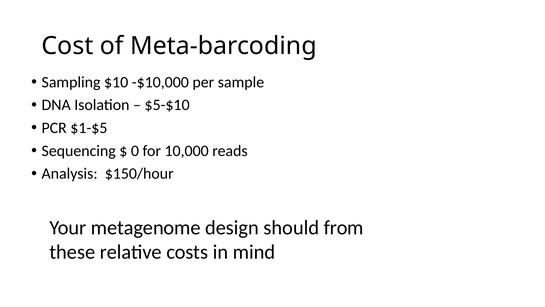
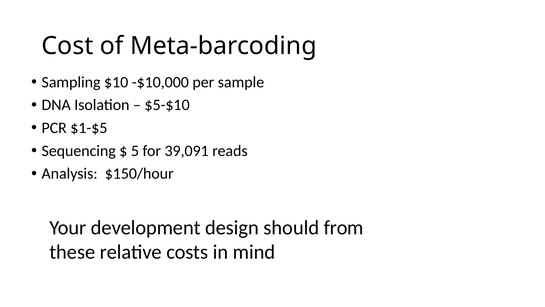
0: 0 -> 5 (135, 151)
10,000: 10,000 -> 39,091 (187, 151)
metagenome: metagenome -> development (146, 227)
